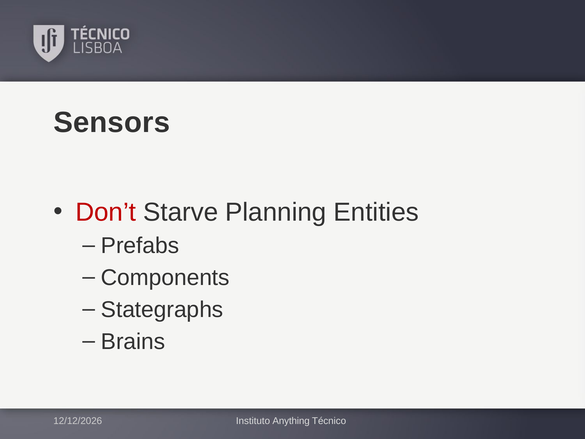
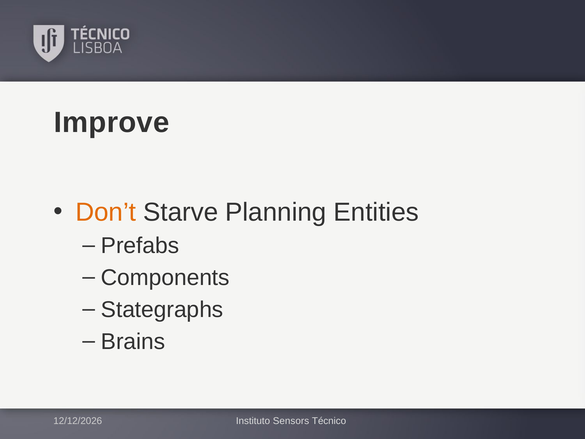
Sensors: Sensors -> Improve (112, 123)
Don’t colour: red -> orange (106, 212)
Anything: Anything -> Sensors (291, 421)
